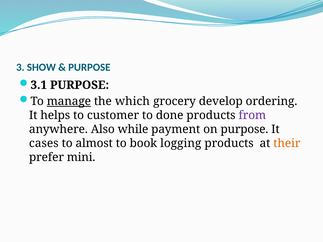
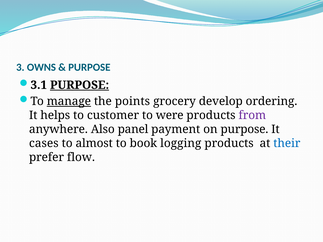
SHOW: SHOW -> OWNS (41, 67)
PURPOSE underline: none -> present (80, 85)
which: which -> points (132, 101)
done: done -> were (170, 115)
while: while -> panel (133, 129)
their colour: orange -> blue (287, 143)
mini: mini -> flow (81, 157)
